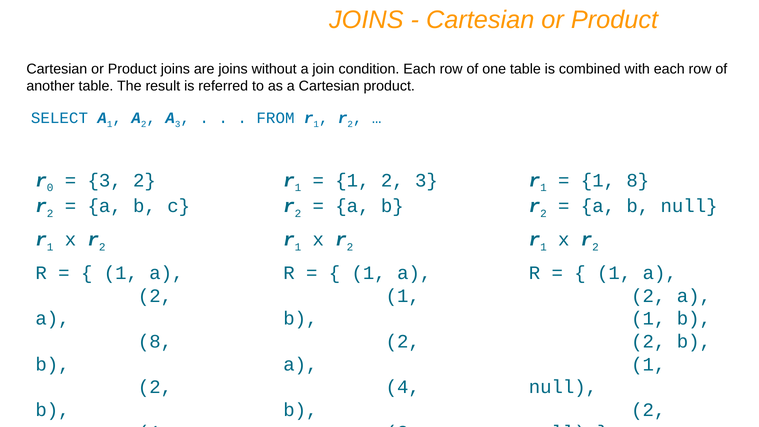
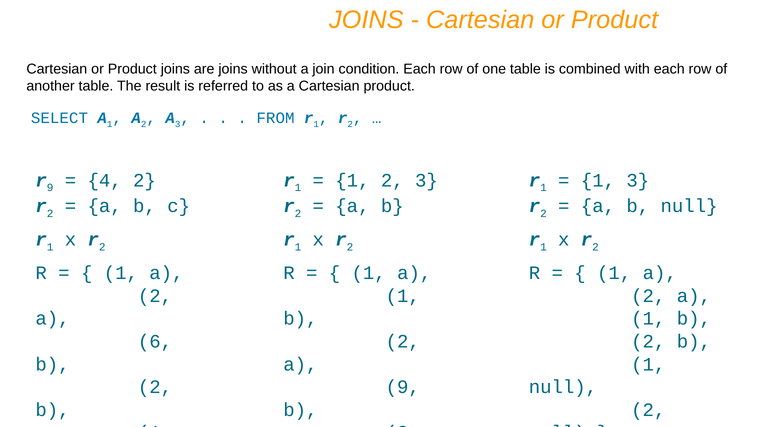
r 0: 0 -> 9 (50, 188)
3: 3 -> 4 (105, 180)
1 8: 8 -> 3 (638, 180)
8: 8 -> 6 (155, 341)
4: 4 -> 9 (403, 387)
